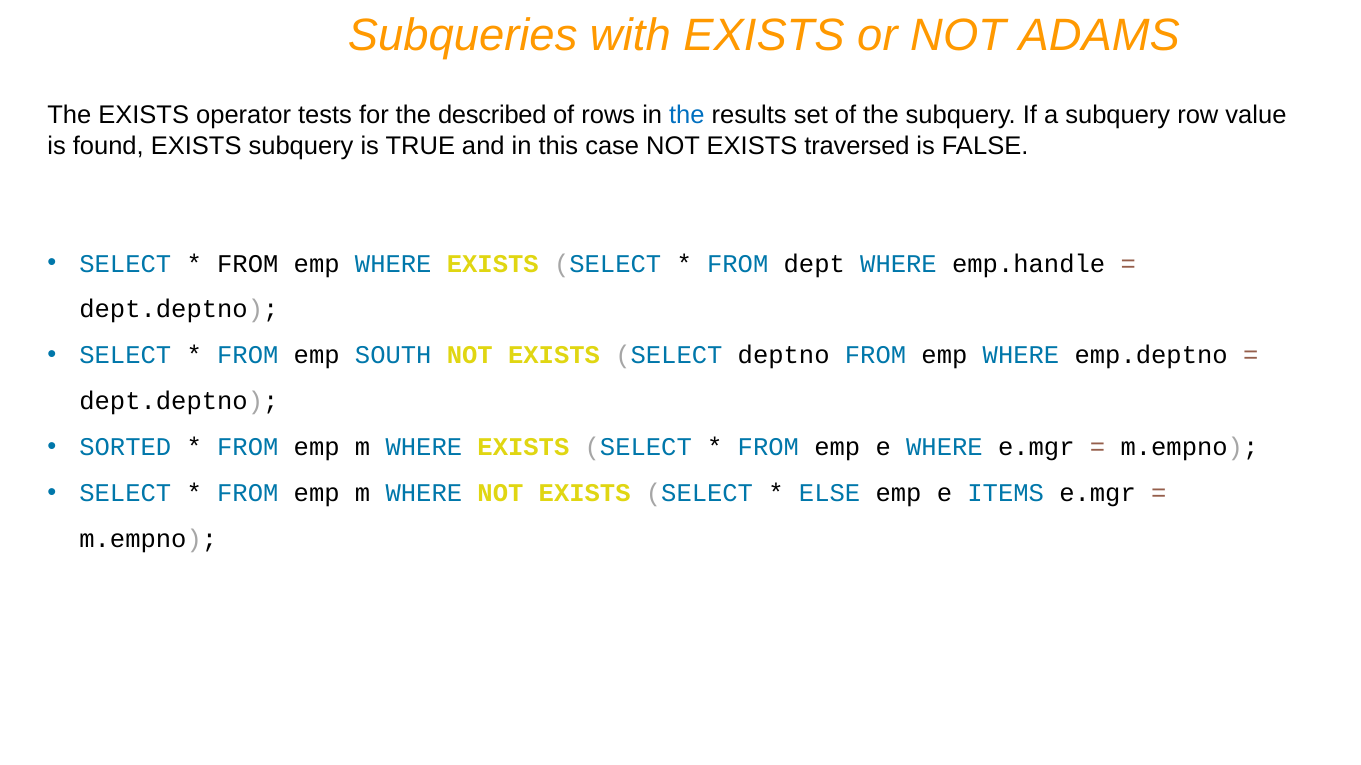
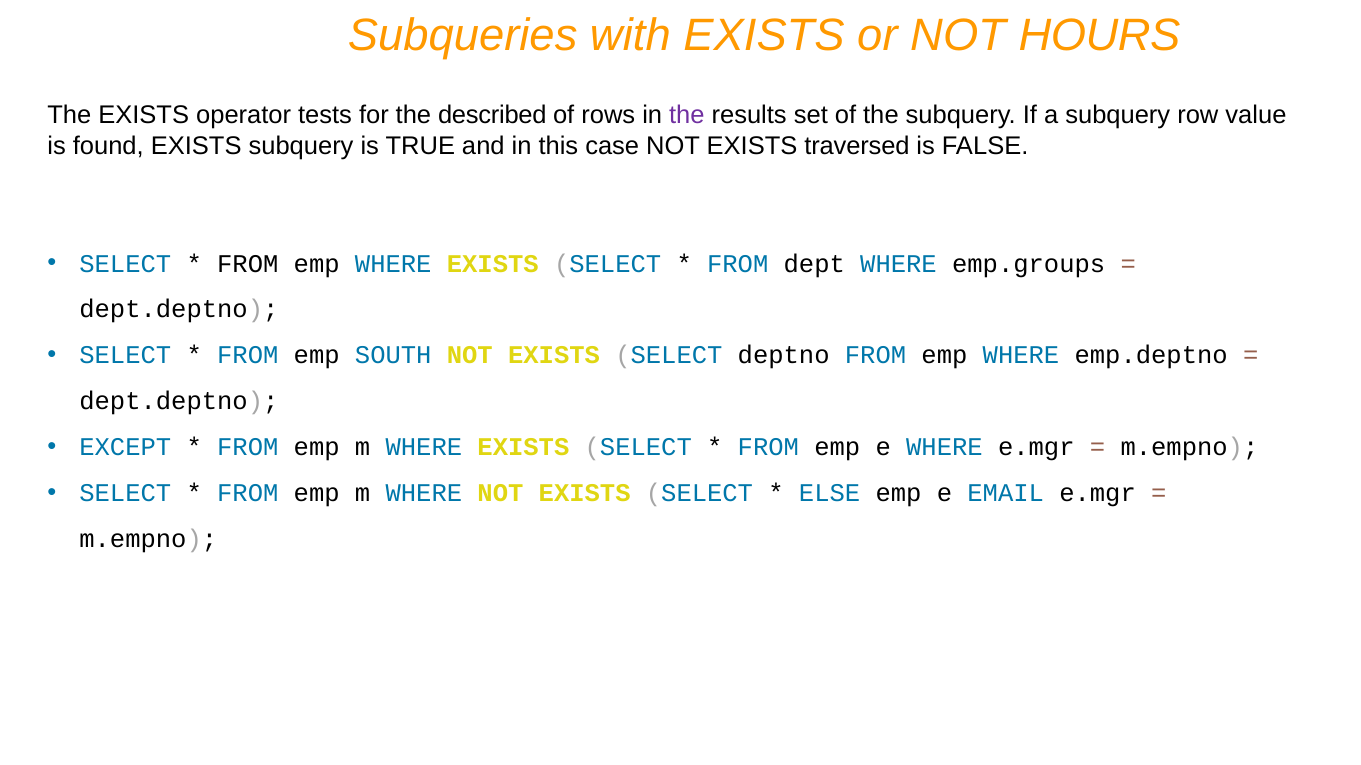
ADAMS: ADAMS -> HOURS (1099, 35)
the colour: blue -> purple (687, 116)
emp.handle: emp.handle -> emp.groups (1029, 264)
SORTED: SORTED -> EXCEPT (125, 448)
ITEMS: ITEMS -> EMAIL (1006, 493)
